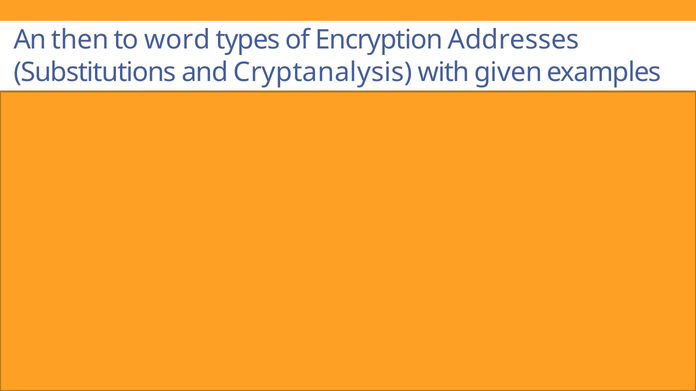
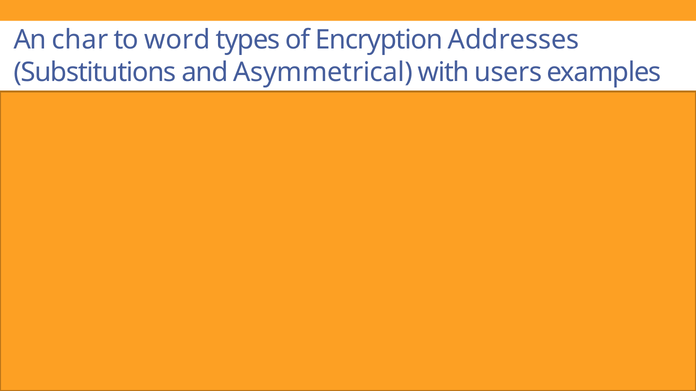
then: then -> char (80, 40)
Cryptanalysis: Cryptanalysis -> Asymmetrical (323, 72)
given: given -> users (508, 72)
